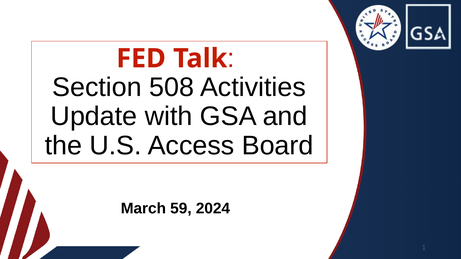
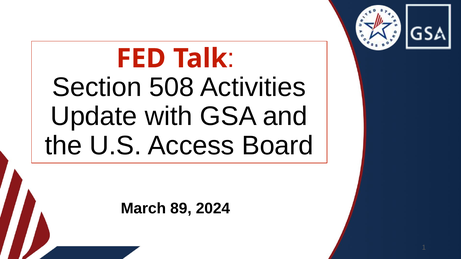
59: 59 -> 89 (181, 209)
